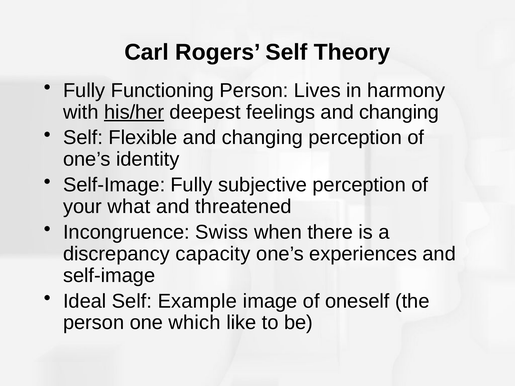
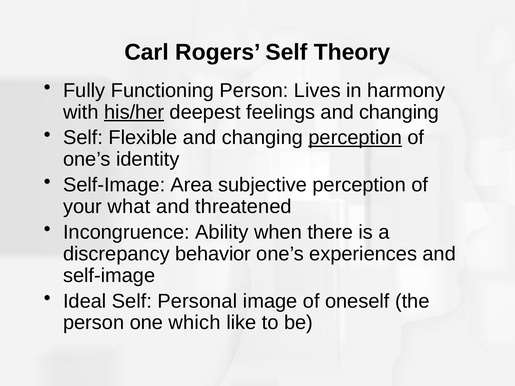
perception underline: none -> present (355, 138)
Self-Image Fully: Fully -> Area (192, 185)
Swiss: Swiss -> Ability (222, 232)
capacity: capacity -> behavior (213, 254)
Example: Example -> Personal (197, 301)
